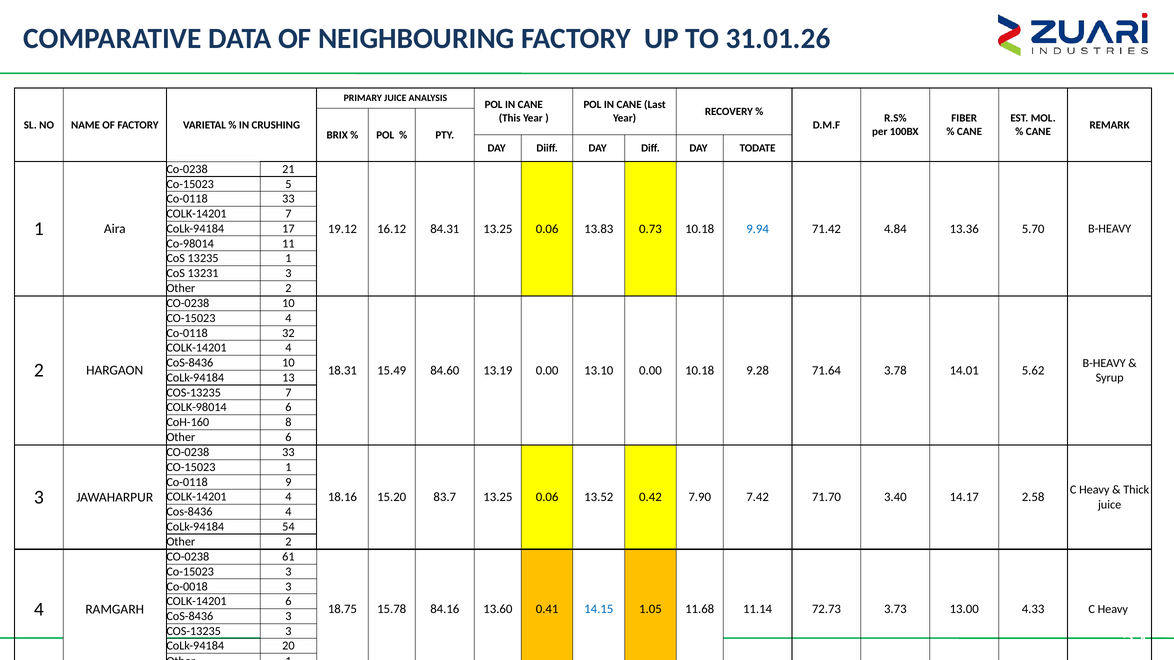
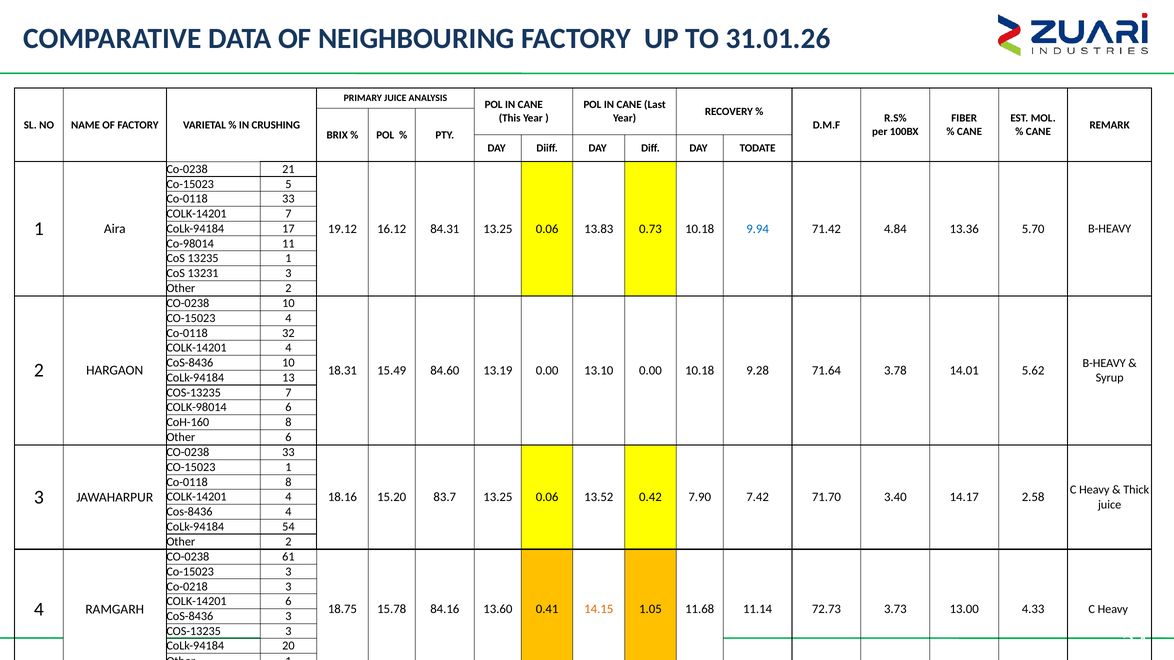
Co-0118 9: 9 -> 8 (288, 482)
Co-0018: Co-0018 -> Co-0218 (187, 587)
14.15 colour: blue -> orange (599, 609)
